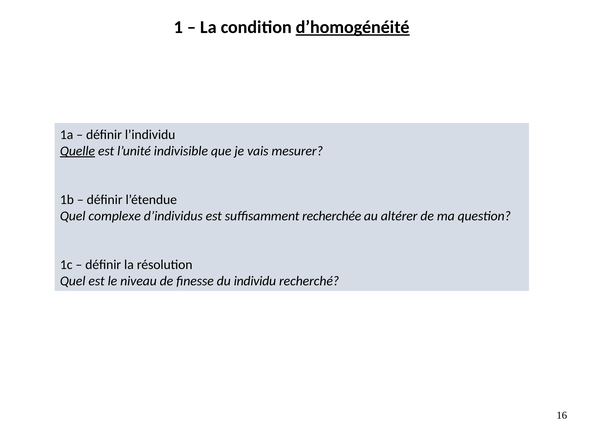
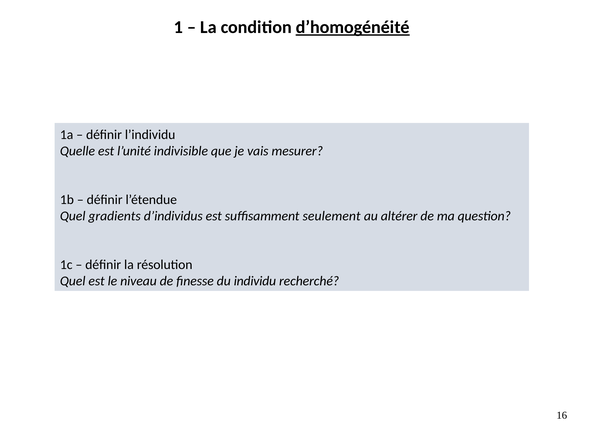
Quelle underline: present -> none (77, 151)
complexe: complexe -> gradients (115, 216)
recherchée: recherchée -> seulement (332, 216)
